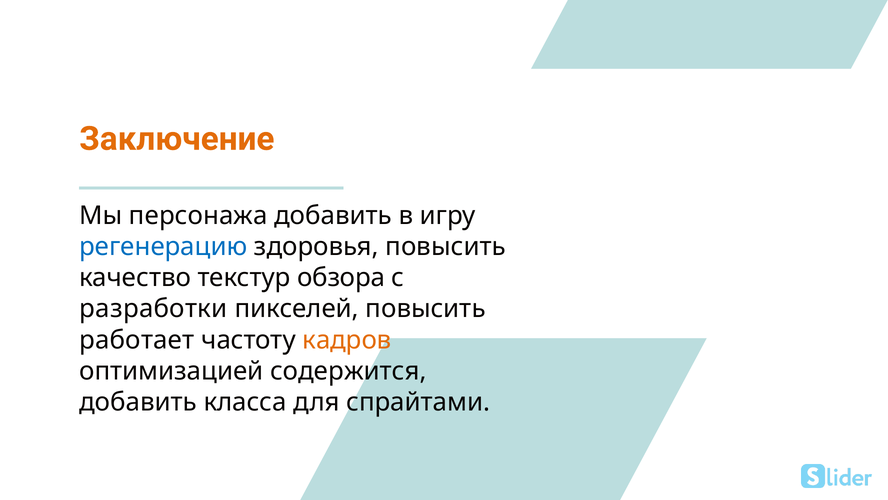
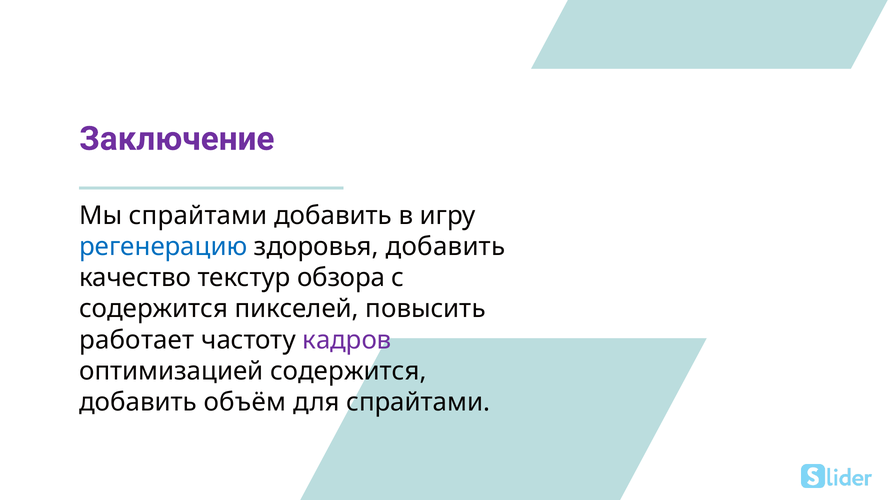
Заключение colour: orange -> purple (177, 139)
Мы персонажа: персонажа -> спрайтами (198, 215)
здоровья повысить: повысить -> добавить (446, 246)
разработки: разработки -> содержится (154, 309)
кадров colour: orange -> purple (347, 340)
класса: класса -> объём (245, 402)
